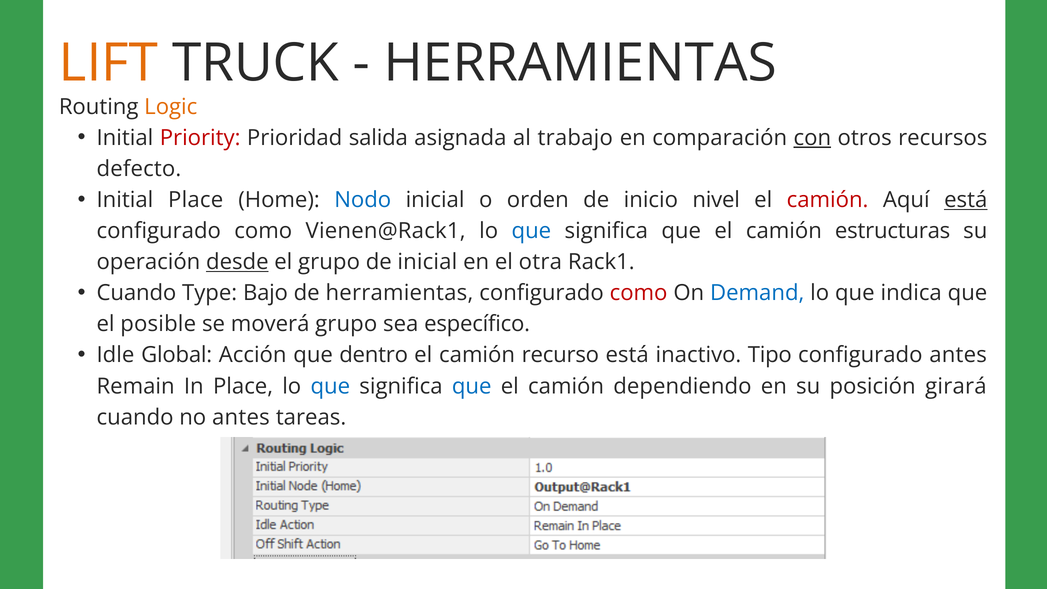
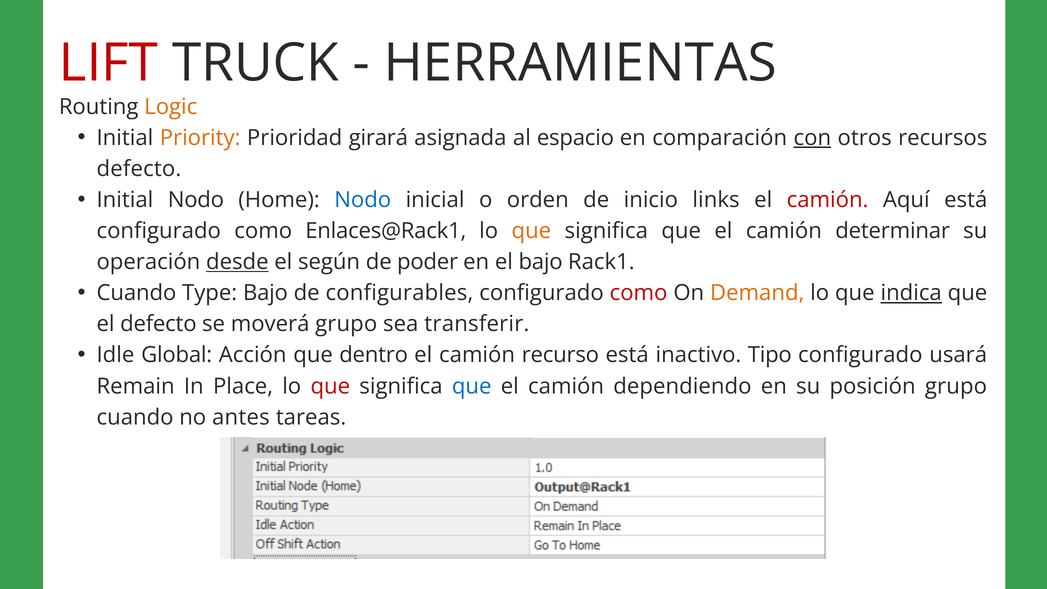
LIFT colour: orange -> red (109, 63)
Priority colour: red -> orange (200, 138)
salida: salida -> girará (378, 138)
trabajo: trabajo -> espacio (575, 138)
Initial Place: Place -> Nodo (196, 200)
nivel: nivel -> links (716, 200)
está underline: present -> none (966, 200)
Vienen@Rack1: Vienen@Rack1 -> Enlaces@Rack1 (386, 231)
que colour: blue -> orange (531, 231)
estructuras: estructuras -> determinar (893, 231)
el grupo: grupo -> según (329, 262)
de inicial: inicial -> poder (428, 262)
el otra: otra -> bajo (541, 262)
de herramientas: herramientas -> configurables (399, 293)
Demand colour: blue -> orange (757, 293)
indica underline: none -> present (911, 293)
el posible: posible -> defecto (158, 324)
específico: específico -> transferir (477, 324)
configurado antes: antes -> usará (958, 355)
que colour: blue -> red (330, 386)
posición girará: girará -> grupo (956, 386)
